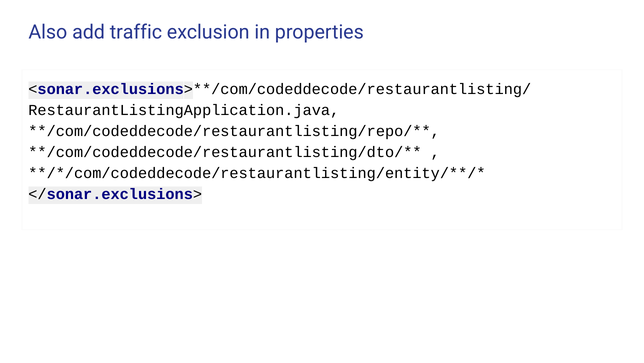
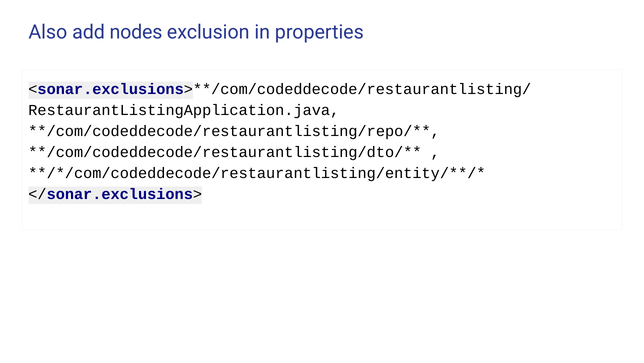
traffic: traffic -> nodes (136, 32)
